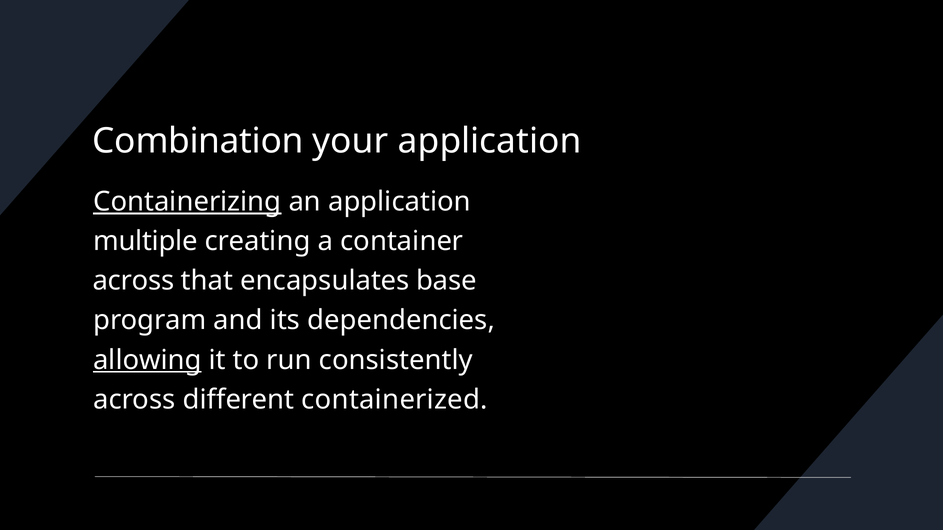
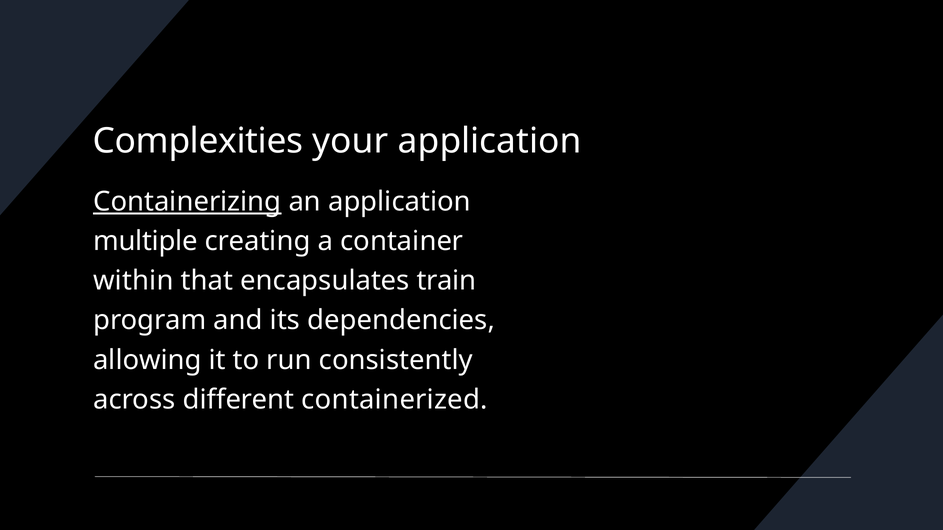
Combination: Combination -> Complexities (198, 141)
across: across -> within (133, 281)
base: base -> train (446, 281)
allowing underline: present -> none (147, 360)
